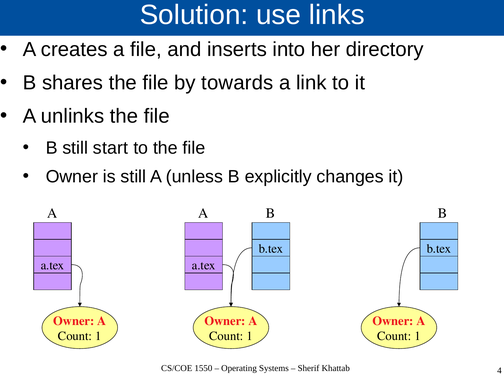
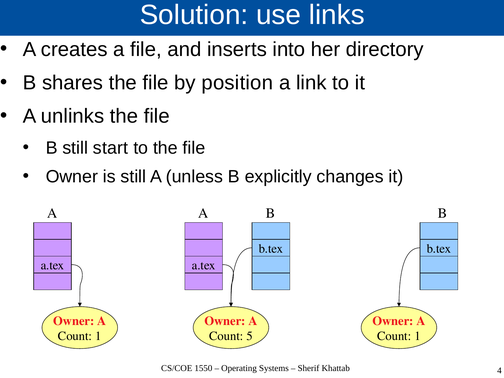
towards: towards -> position (237, 83)
1: 1 -> 5 (250, 336)
